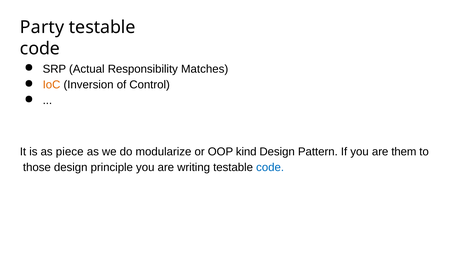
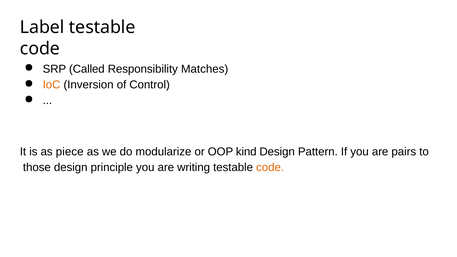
Party: Party -> Label (42, 27)
Actual: Actual -> Called (87, 69)
them: them -> pairs (404, 152)
code colour: blue -> orange (270, 167)
